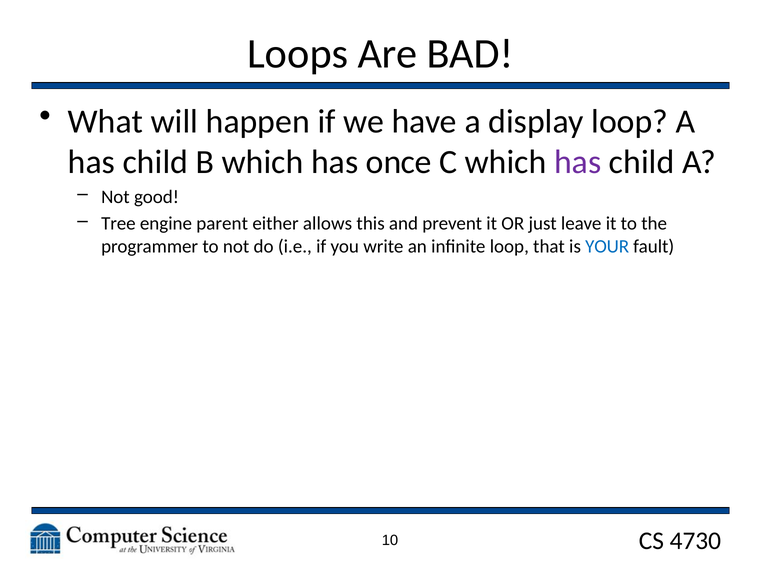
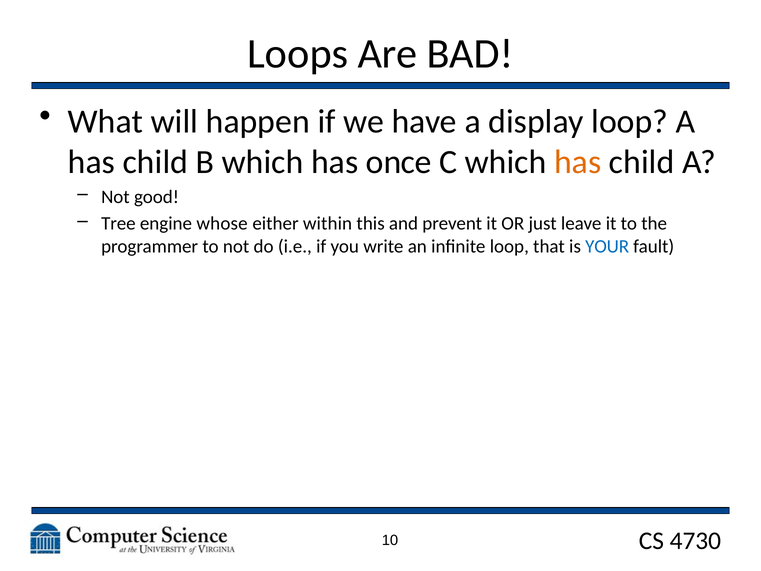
has colour: purple -> orange (578, 162)
parent: parent -> whose (222, 223)
allows: allows -> within (328, 223)
